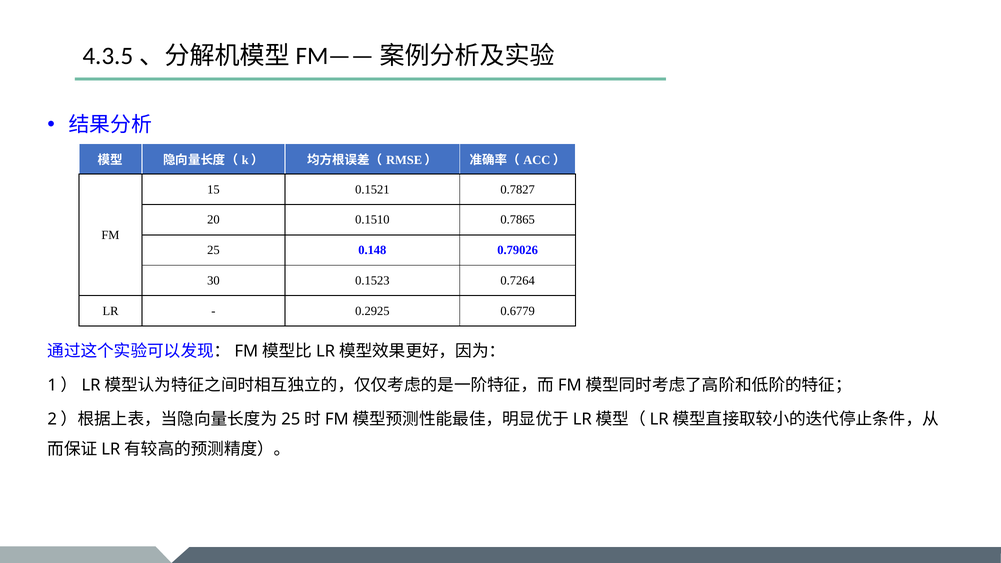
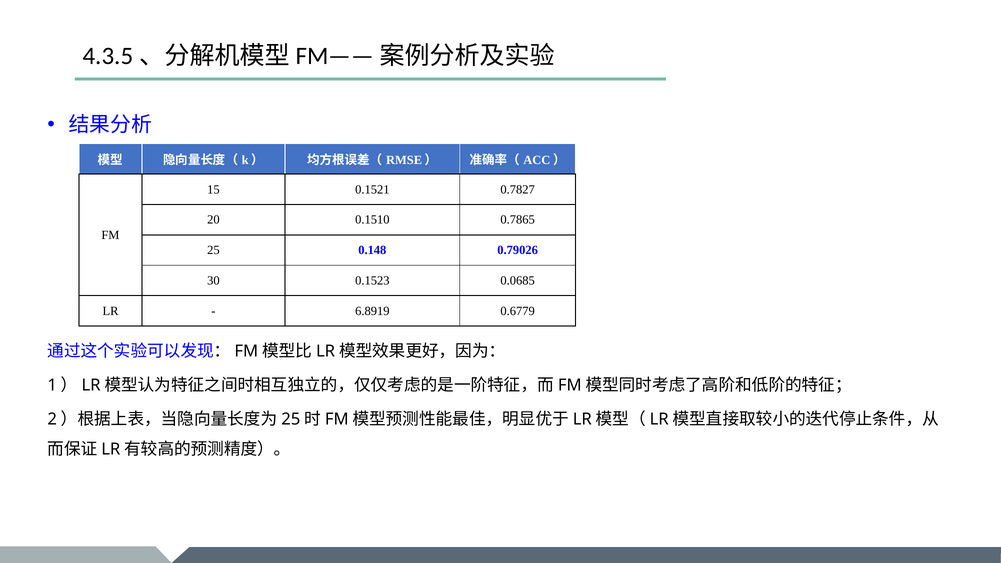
0.7264: 0.7264 -> 0.0685 (518, 281)
0.2925: 0.2925 -> 6.8919 (372, 311)
